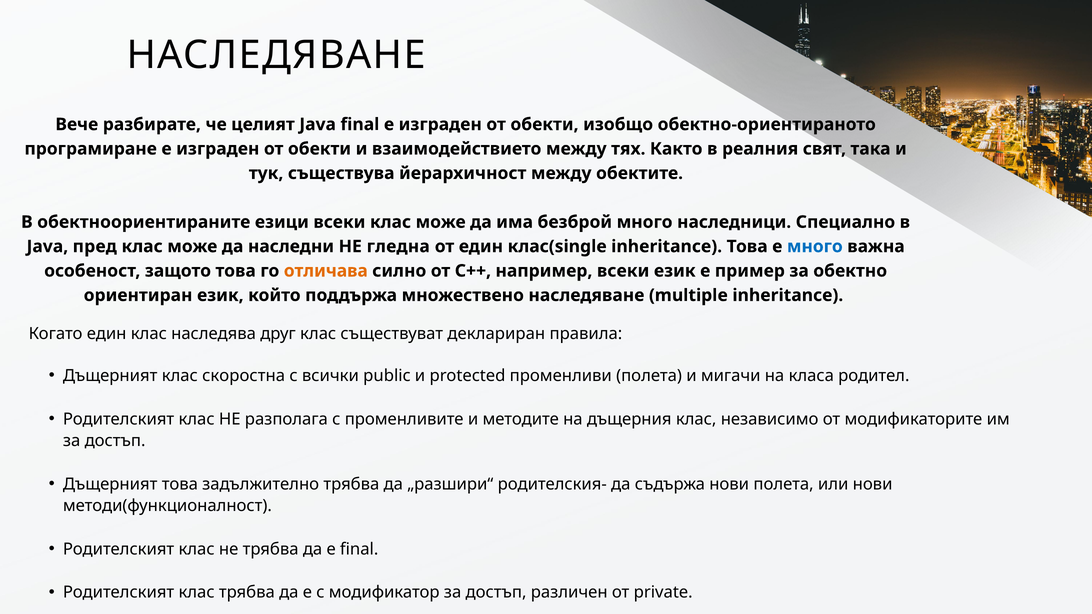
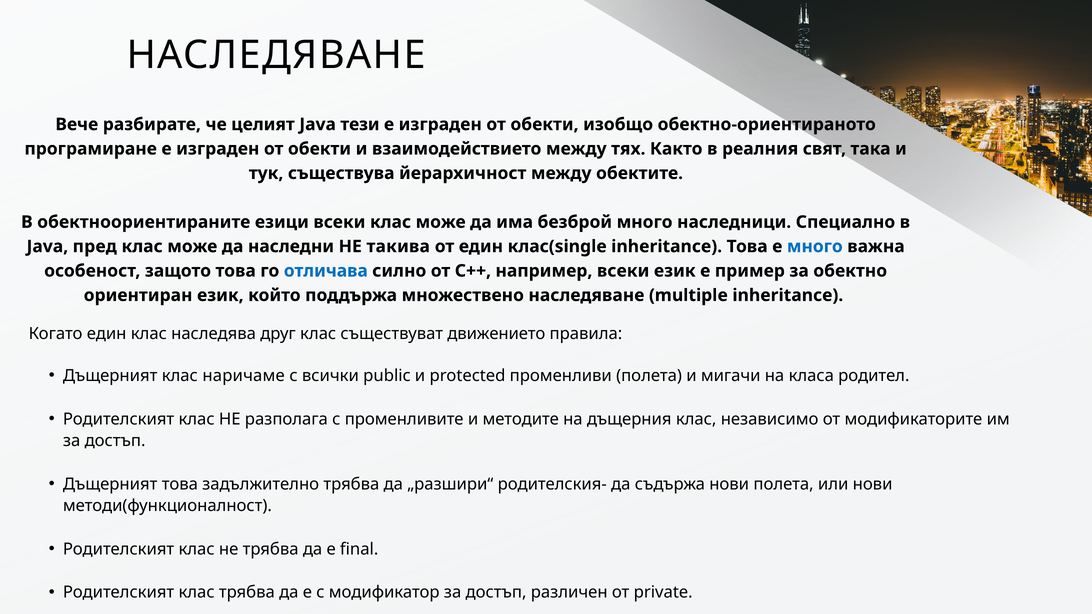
Java final: final -> тези (360, 124)
гледна: гледна -> такива (398, 247)
отличава colour: orange -> blue (326, 271)
деклариран: деклариран -> движението (496, 334)
скоростна: скоростна -> наричаме (244, 376)
